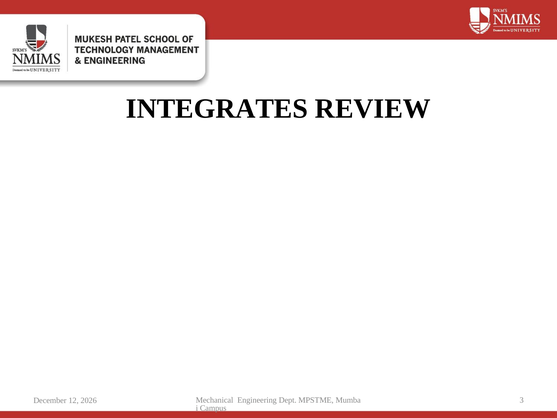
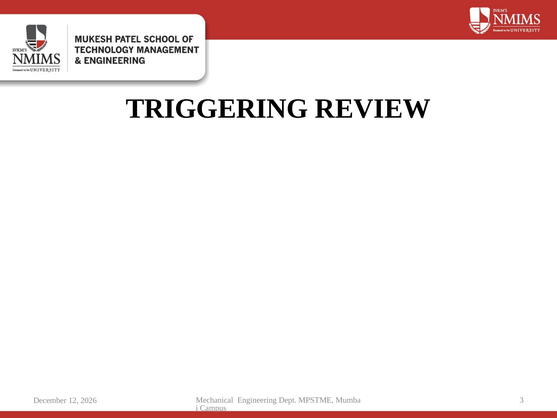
INTEGRATES: INTEGRATES -> TRIGGERING (217, 109)
